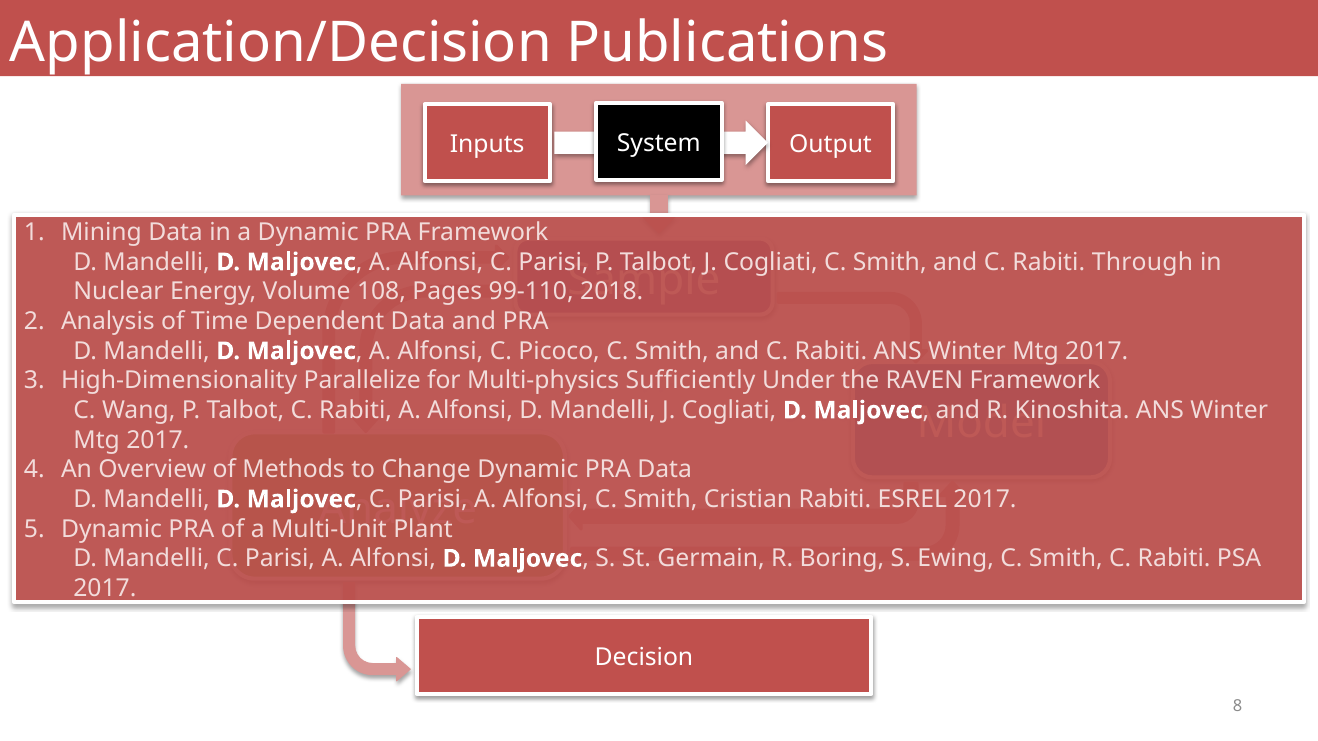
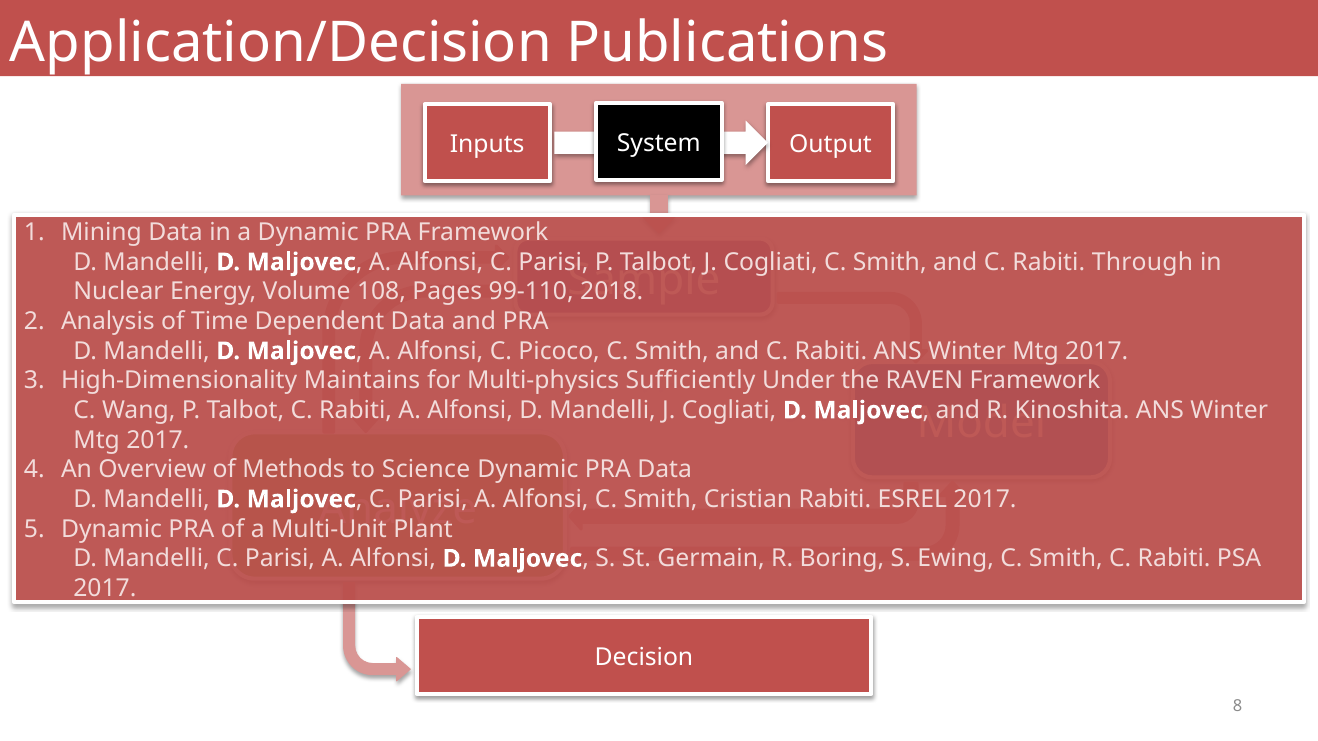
Parallelize: Parallelize -> Maintains (362, 381)
Change: Change -> Science (426, 470)
